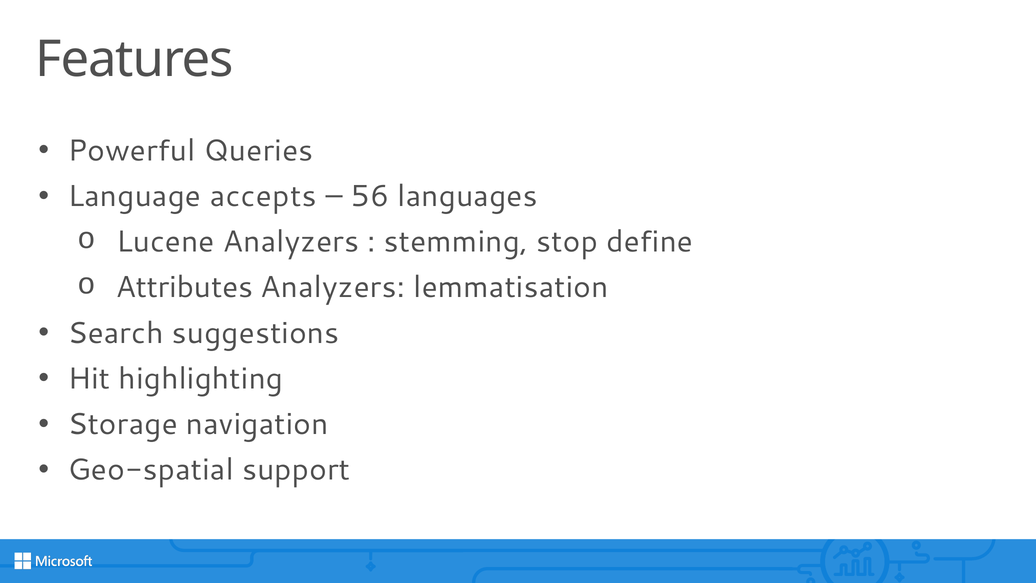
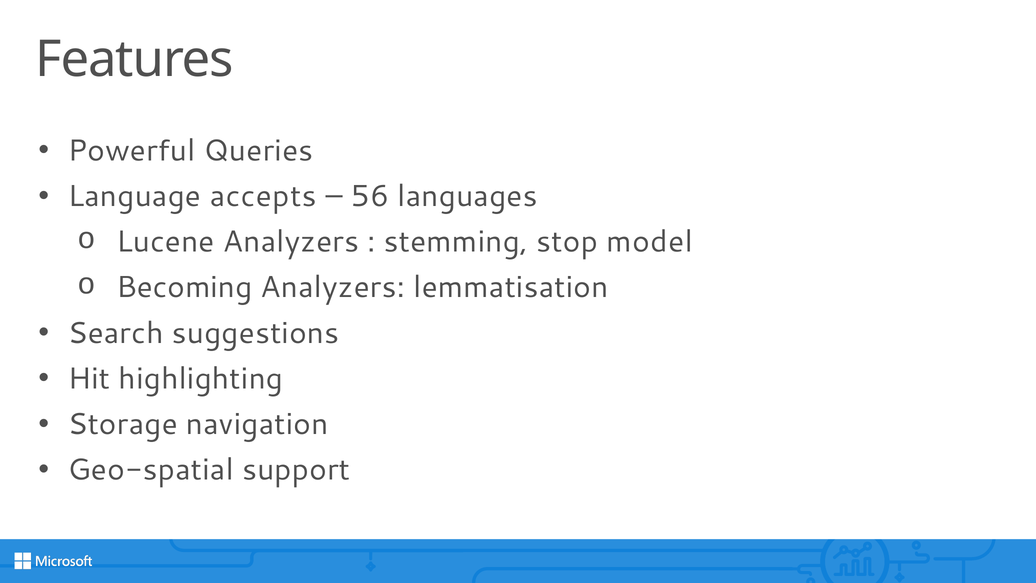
define: define -> model (650, 242)
Attributes: Attributes -> Becoming (184, 287)
